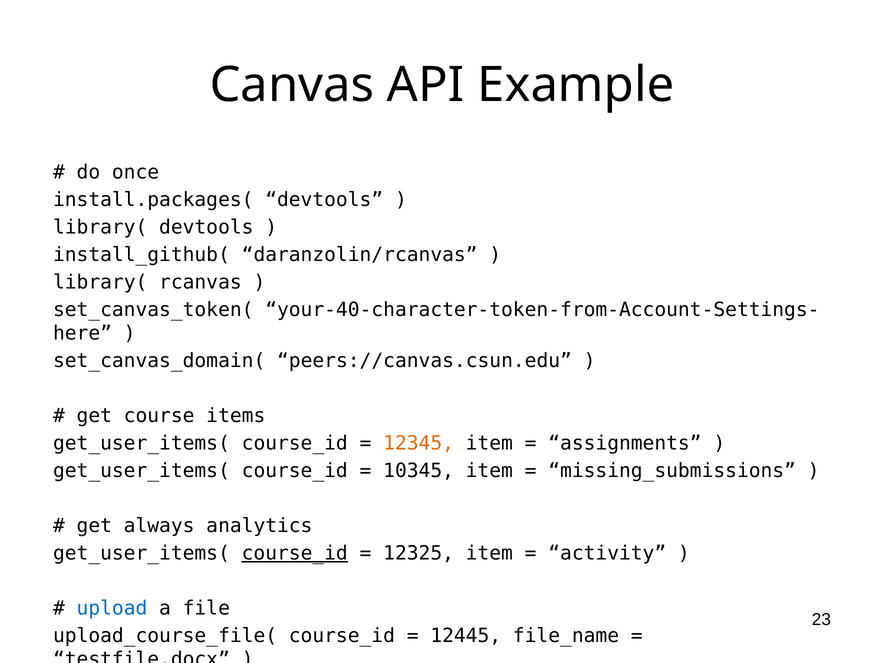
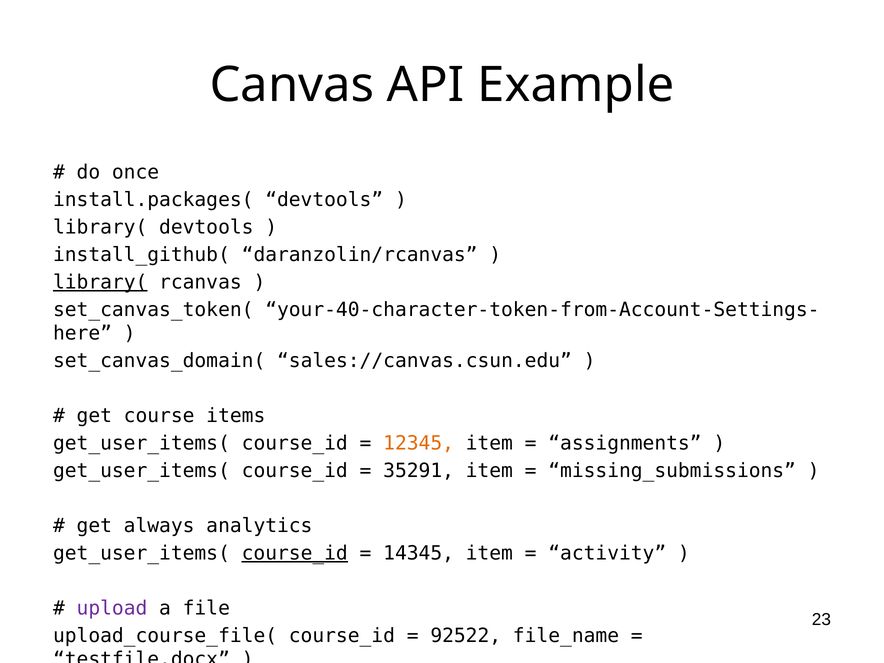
library( underline: none -> present (100, 282)
peers://canvas.csun.edu: peers://canvas.csun.edu -> sales://canvas.csun.edu (425, 361)
10345: 10345 -> 35291 (419, 471)
12325: 12325 -> 14345 (419, 553)
upload colour: blue -> purple (112, 608)
12445: 12445 -> 92522 (466, 636)
